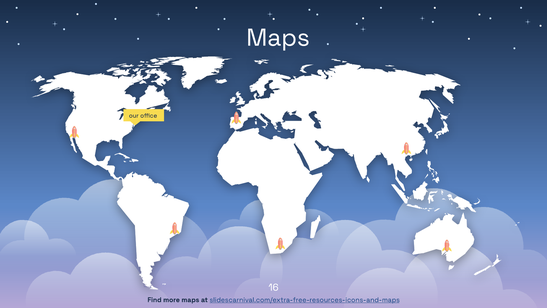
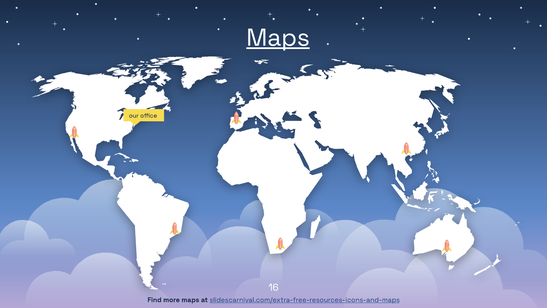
Maps underline: none -> present (278, 38)
